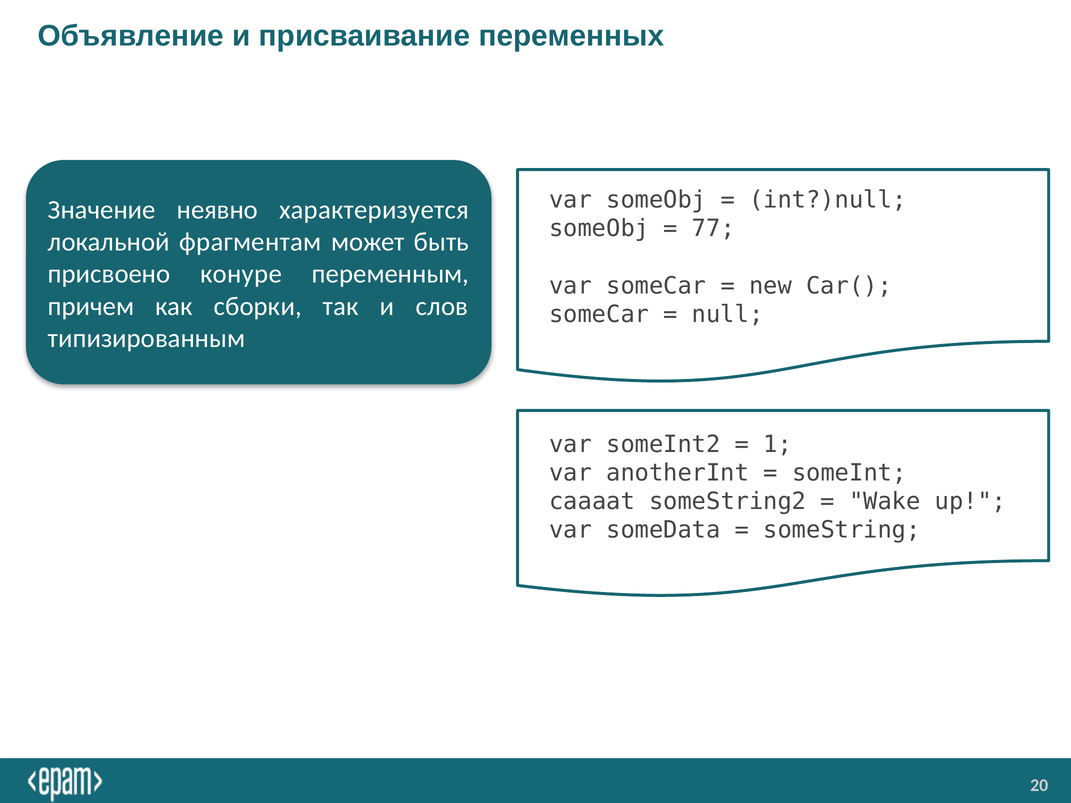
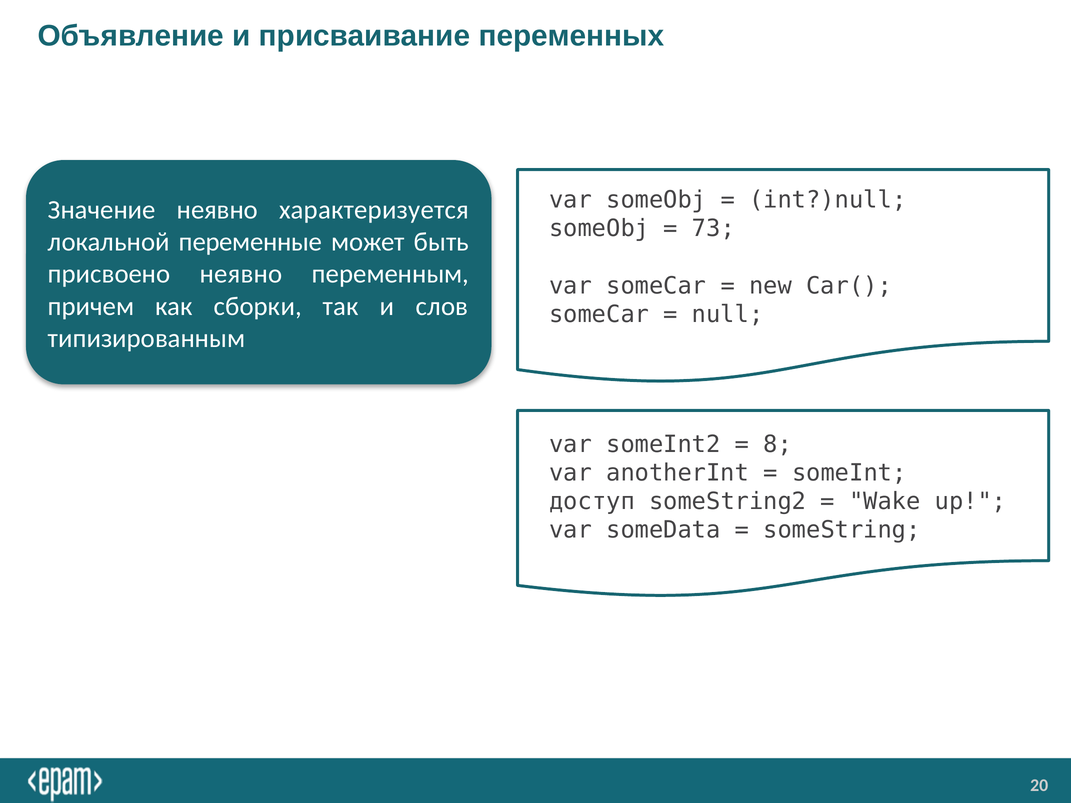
77: 77 -> 73 (713, 229)
фрагментам: фрагментам -> переменные (251, 242)
присвоено конуре: конуре -> неявно (241, 274)
1: 1 -> 8 (778, 445)
caaaat: caaaat -> доступ (592, 502)
